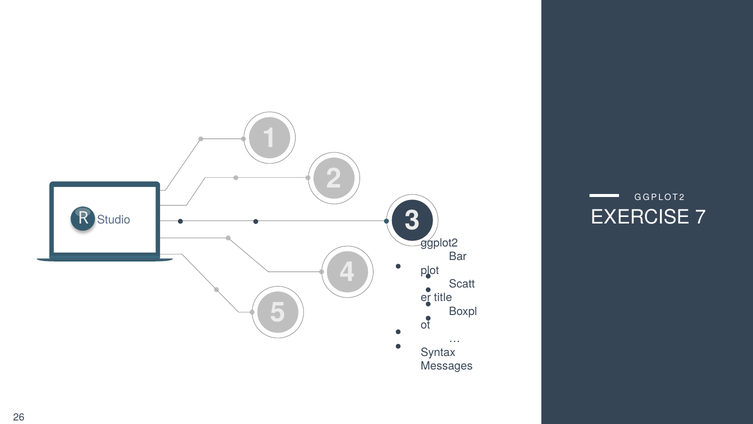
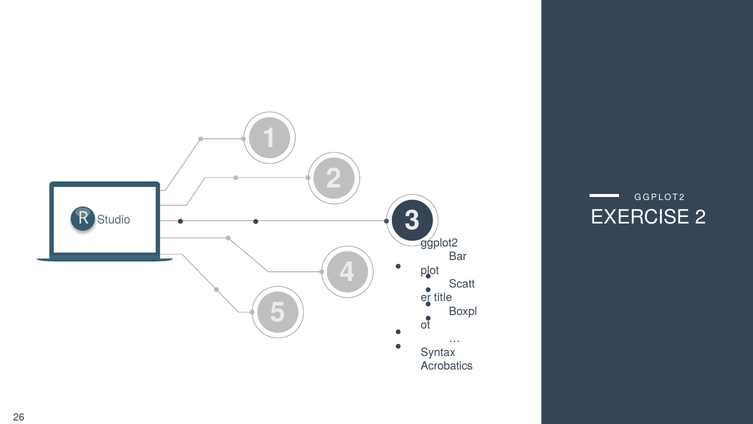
EXERCISE 7: 7 -> 2 (701, 217)
Messages: Messages -> Acrobatics (447, 366)
